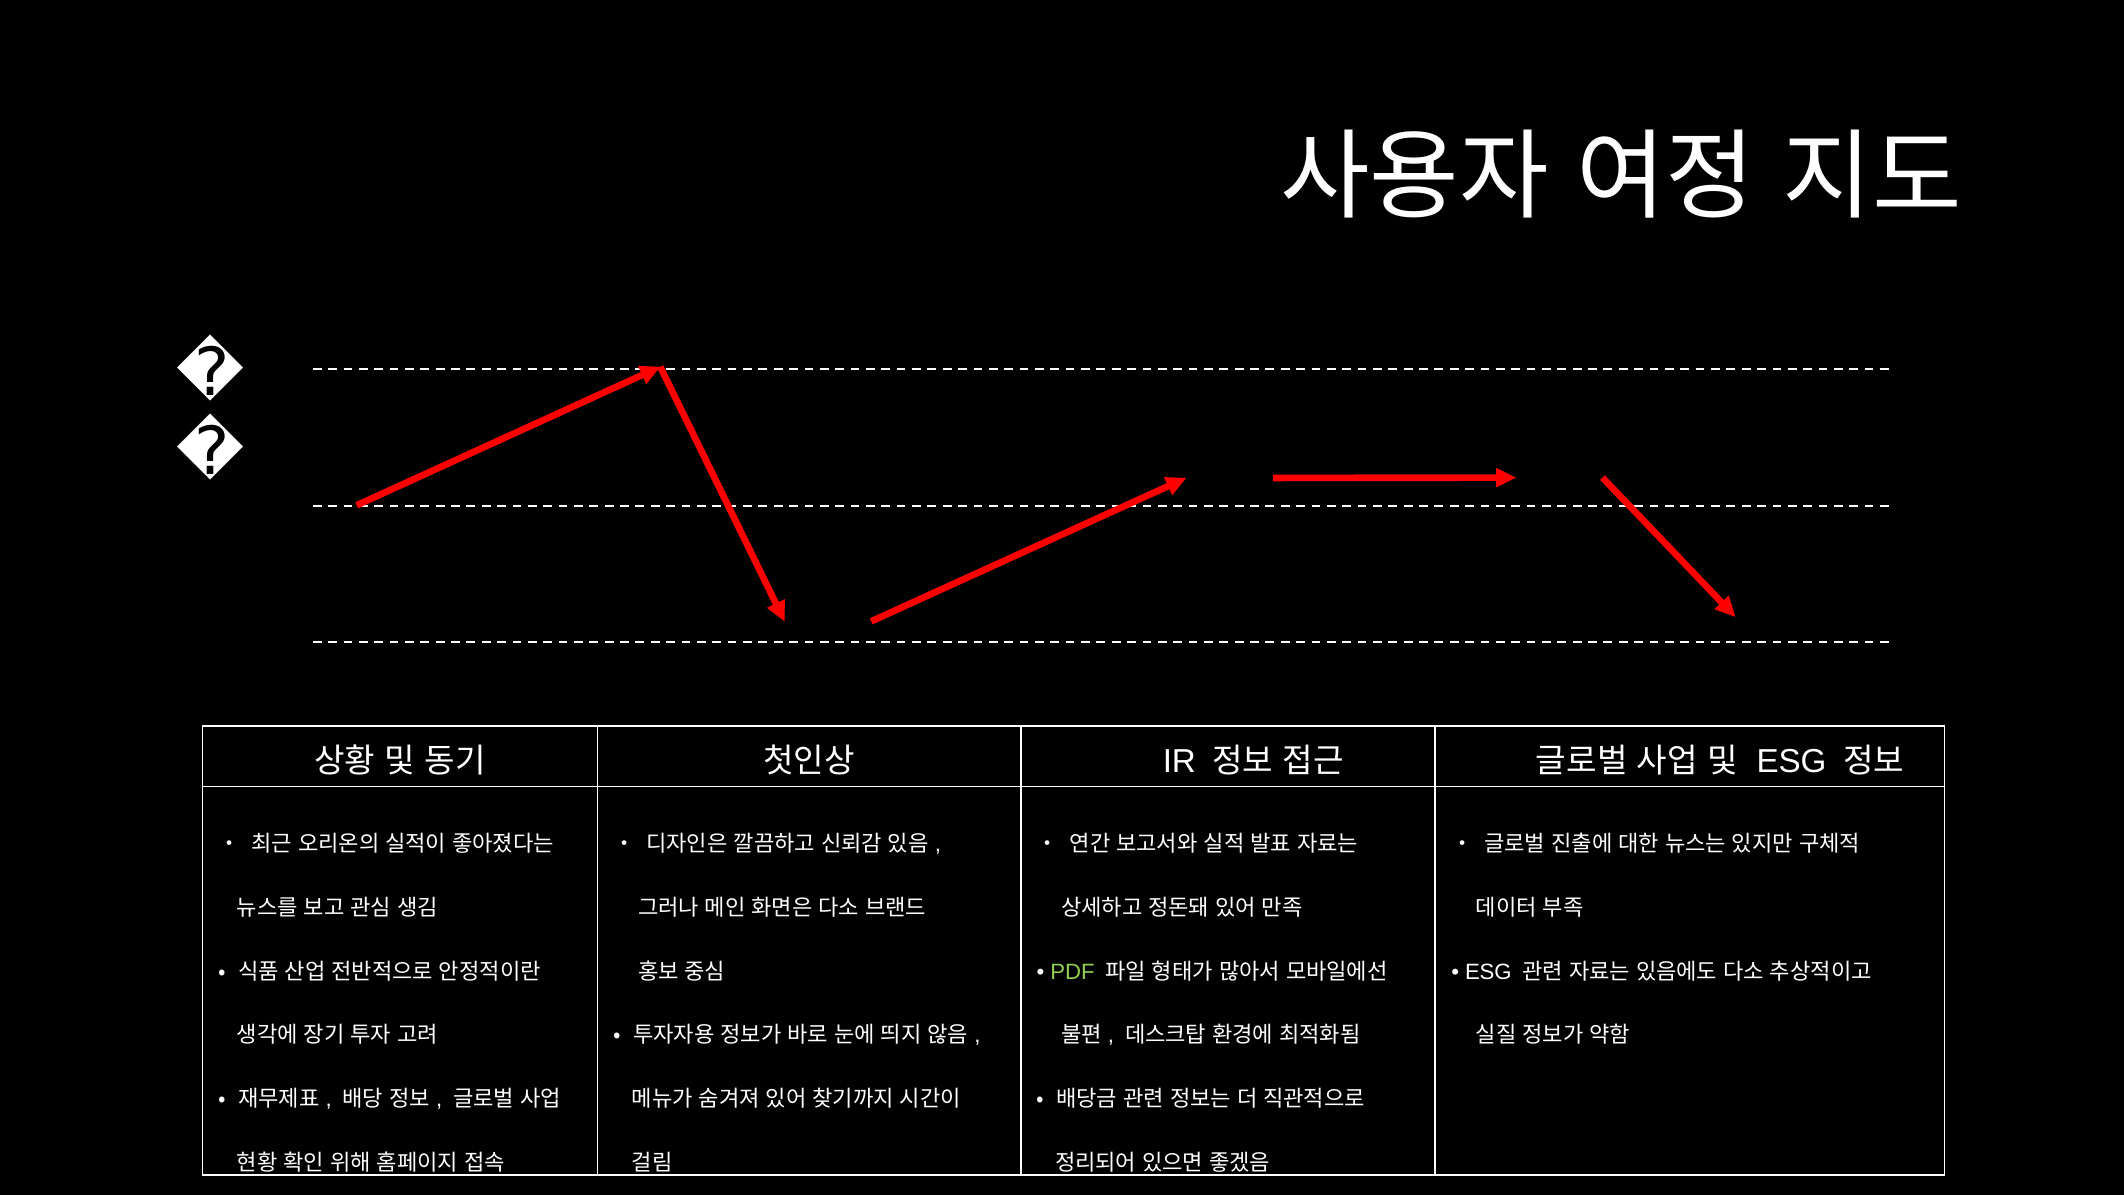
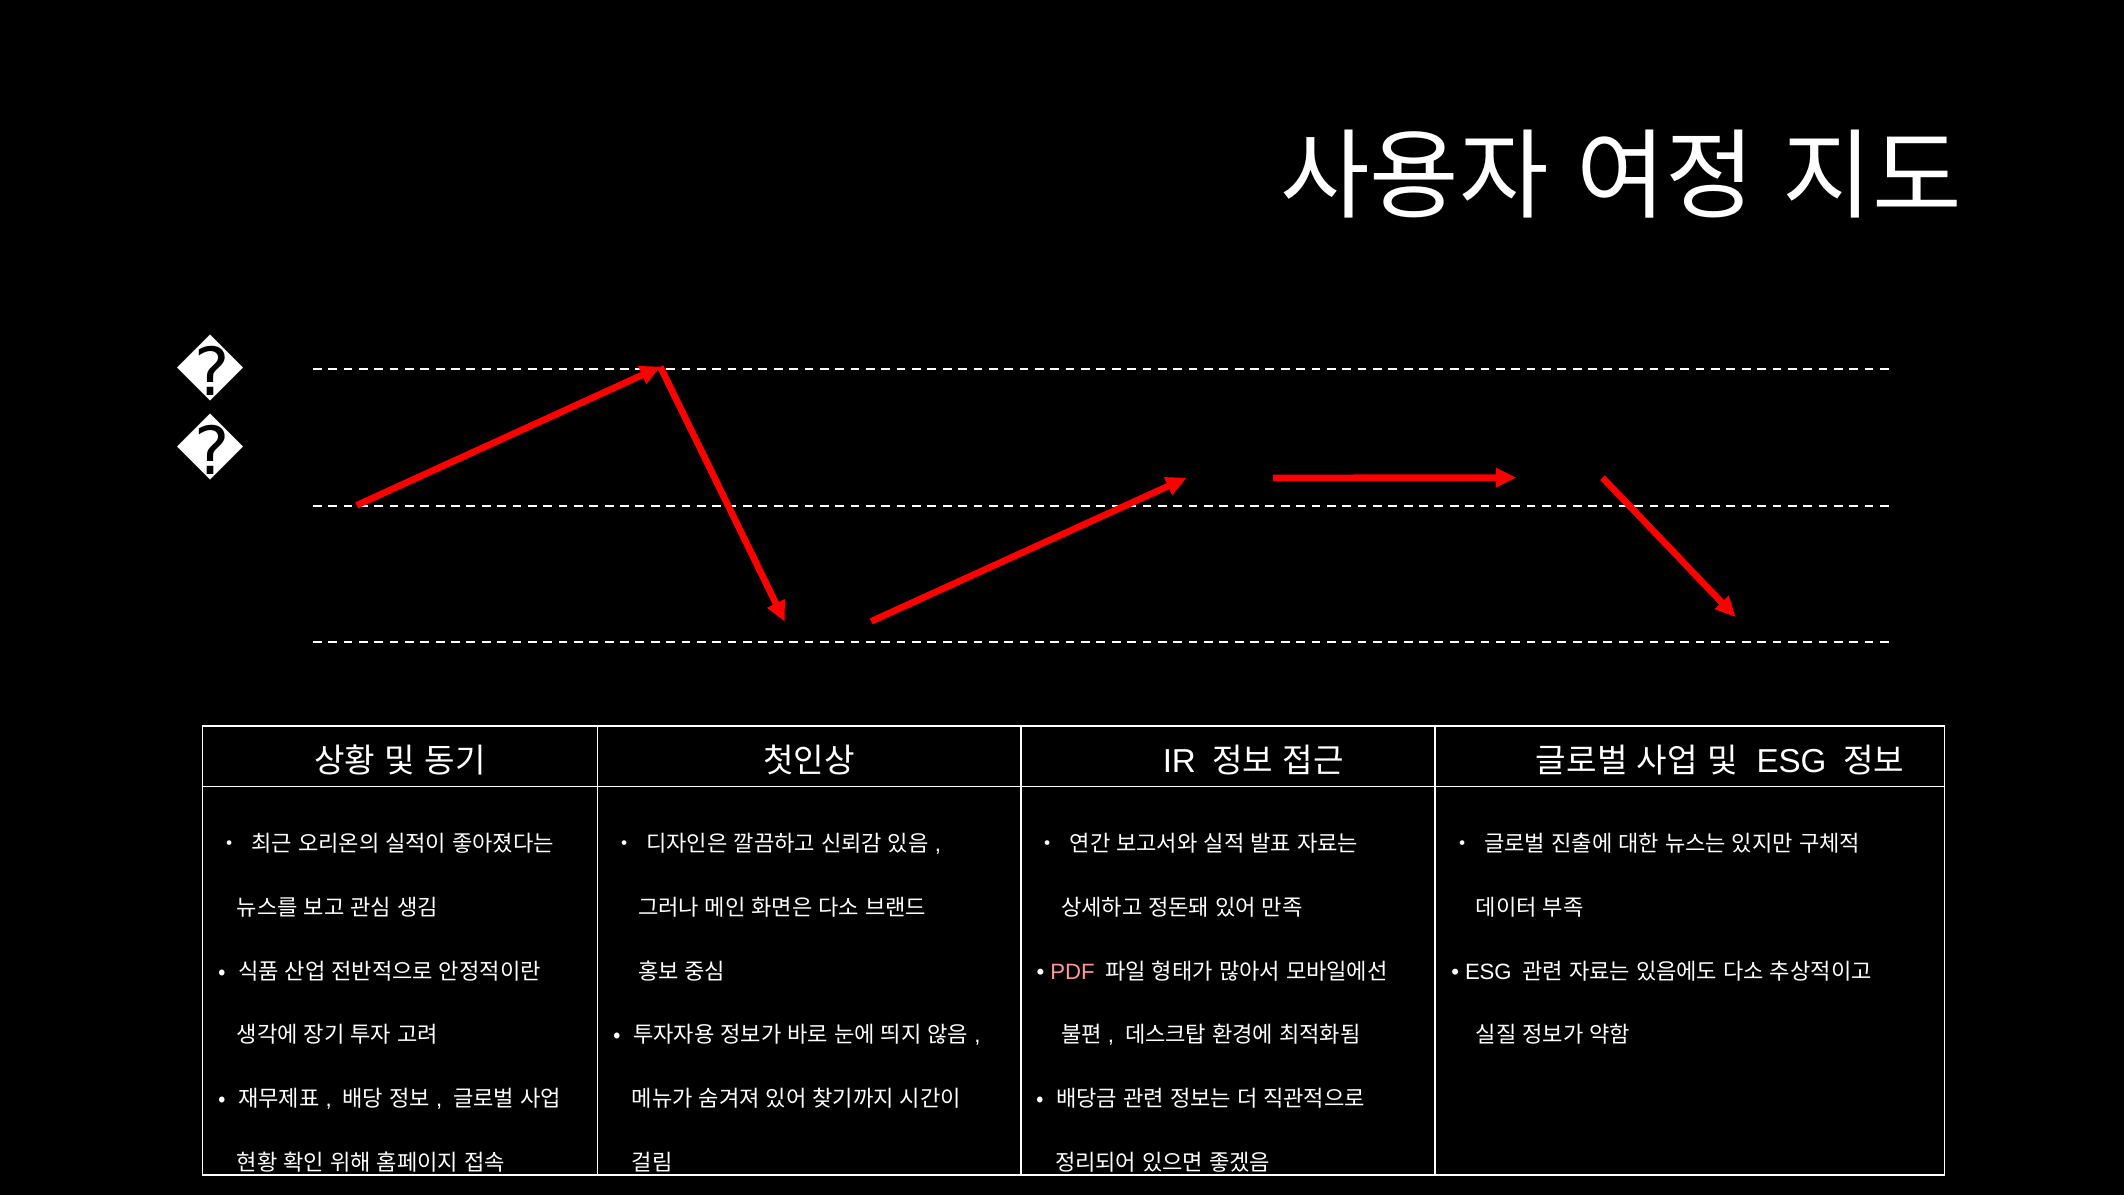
PDF colour: light green -> pink (1072, 972)
